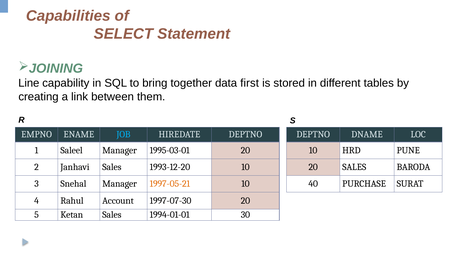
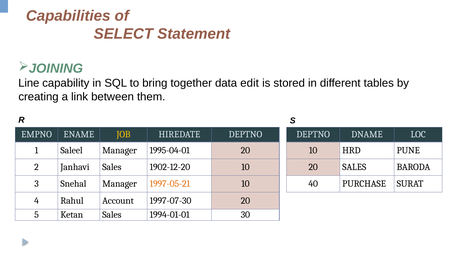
first: first -> edit (250, 83)
JOB colour: light blue -> yellow (123, 135)
1995-03-01: 1995-03-01 -> 1995-04-01 (170, 150)
1993-12-20: 1993-12-20 -> 1902-12-20 (170, 167)
